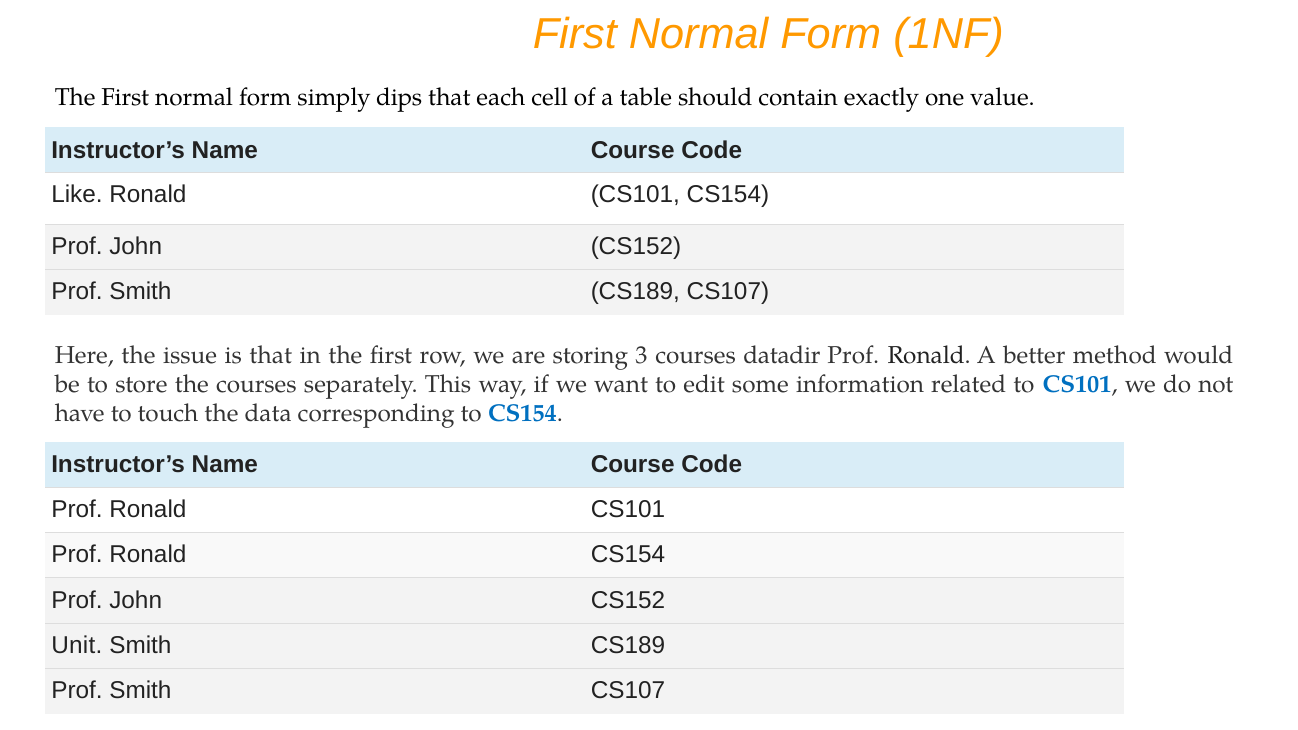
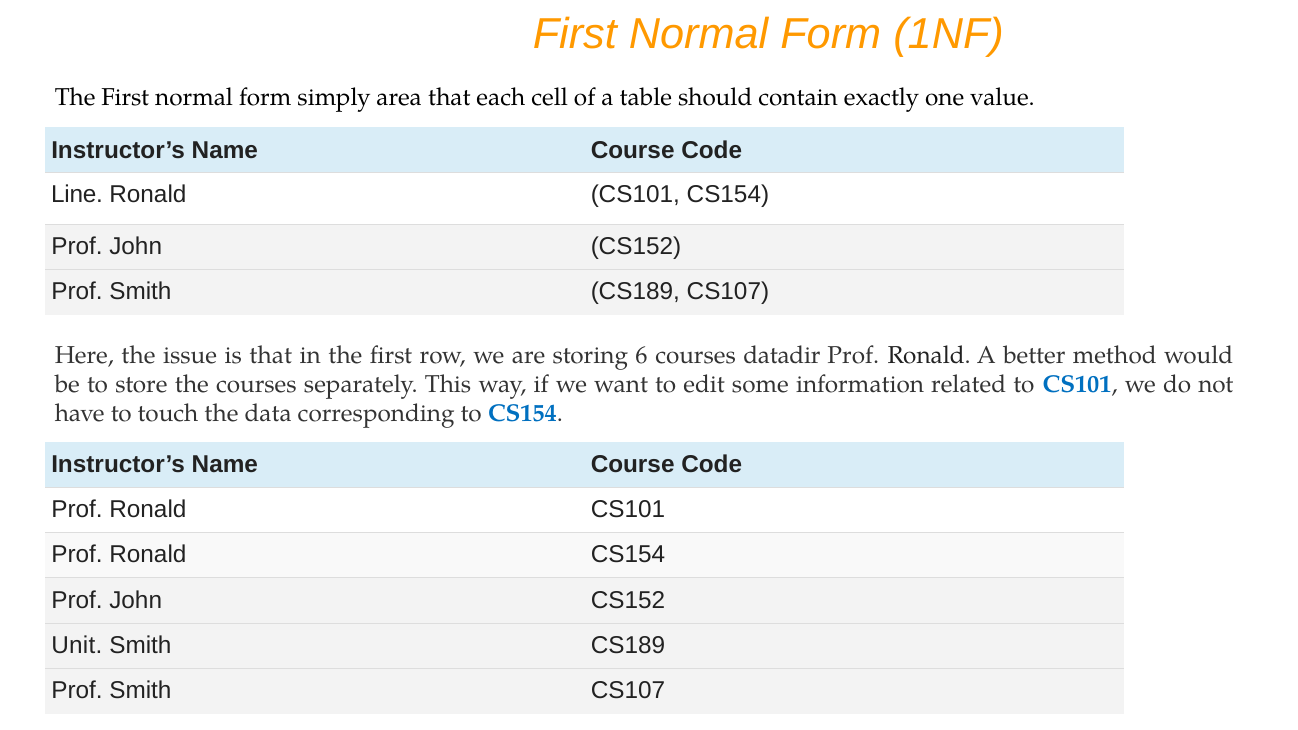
dips: dips -> area (399, 97)
Like: Like -> Line (77, 195)
3: 3 -> 6 (642, 355)
